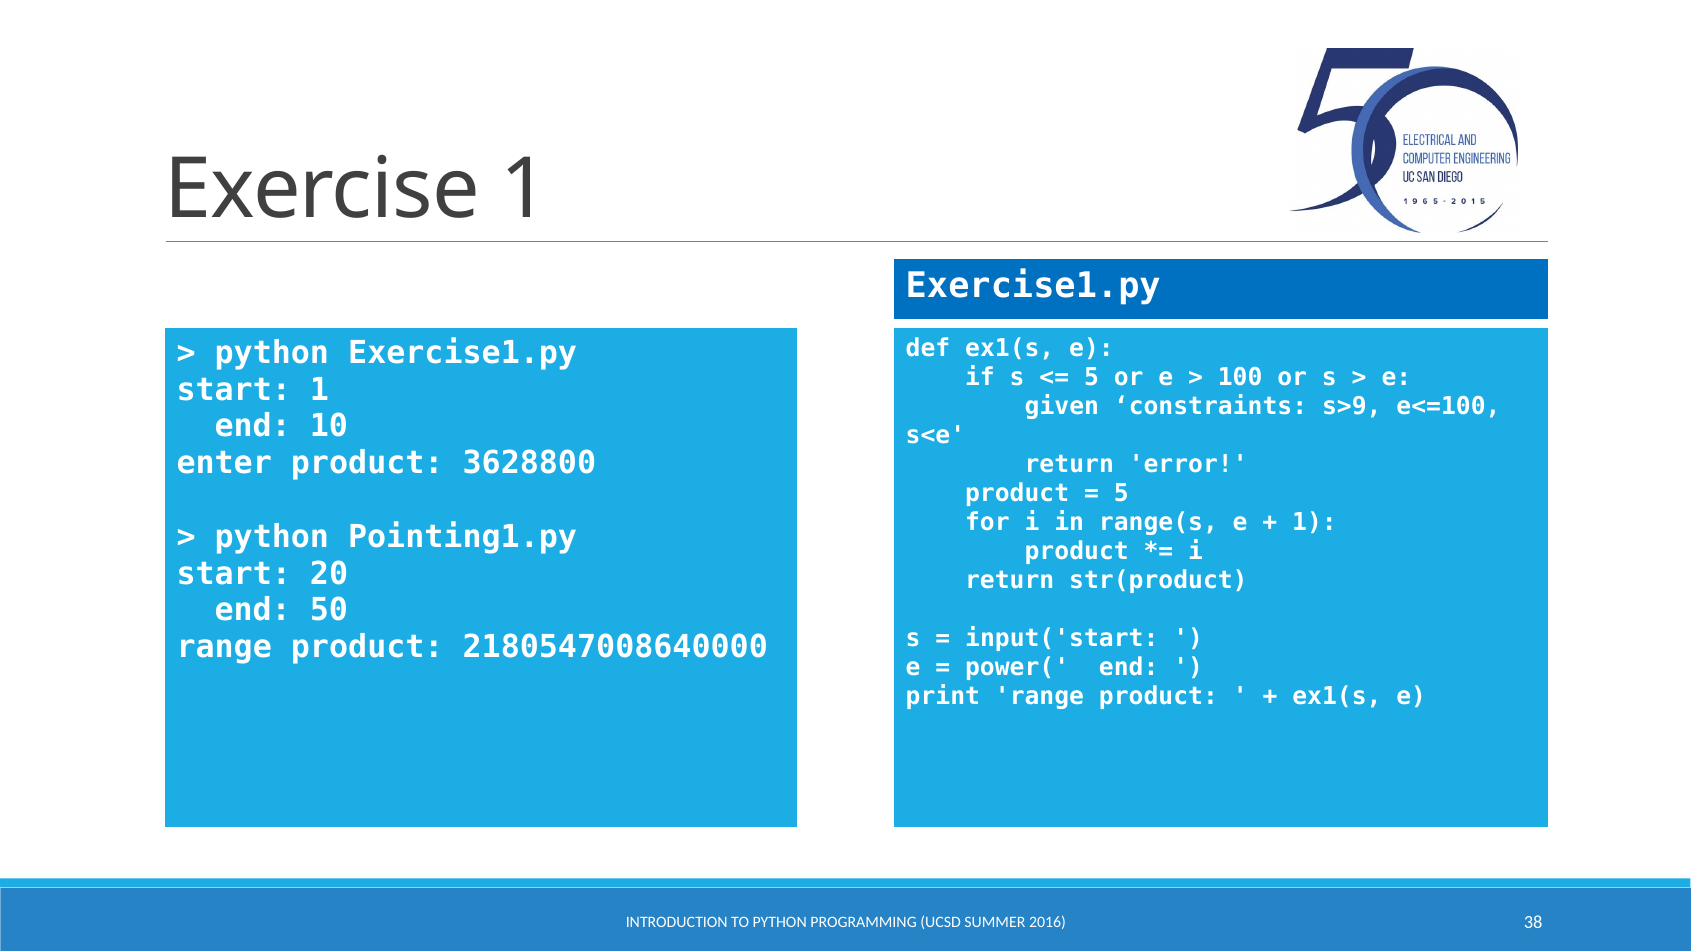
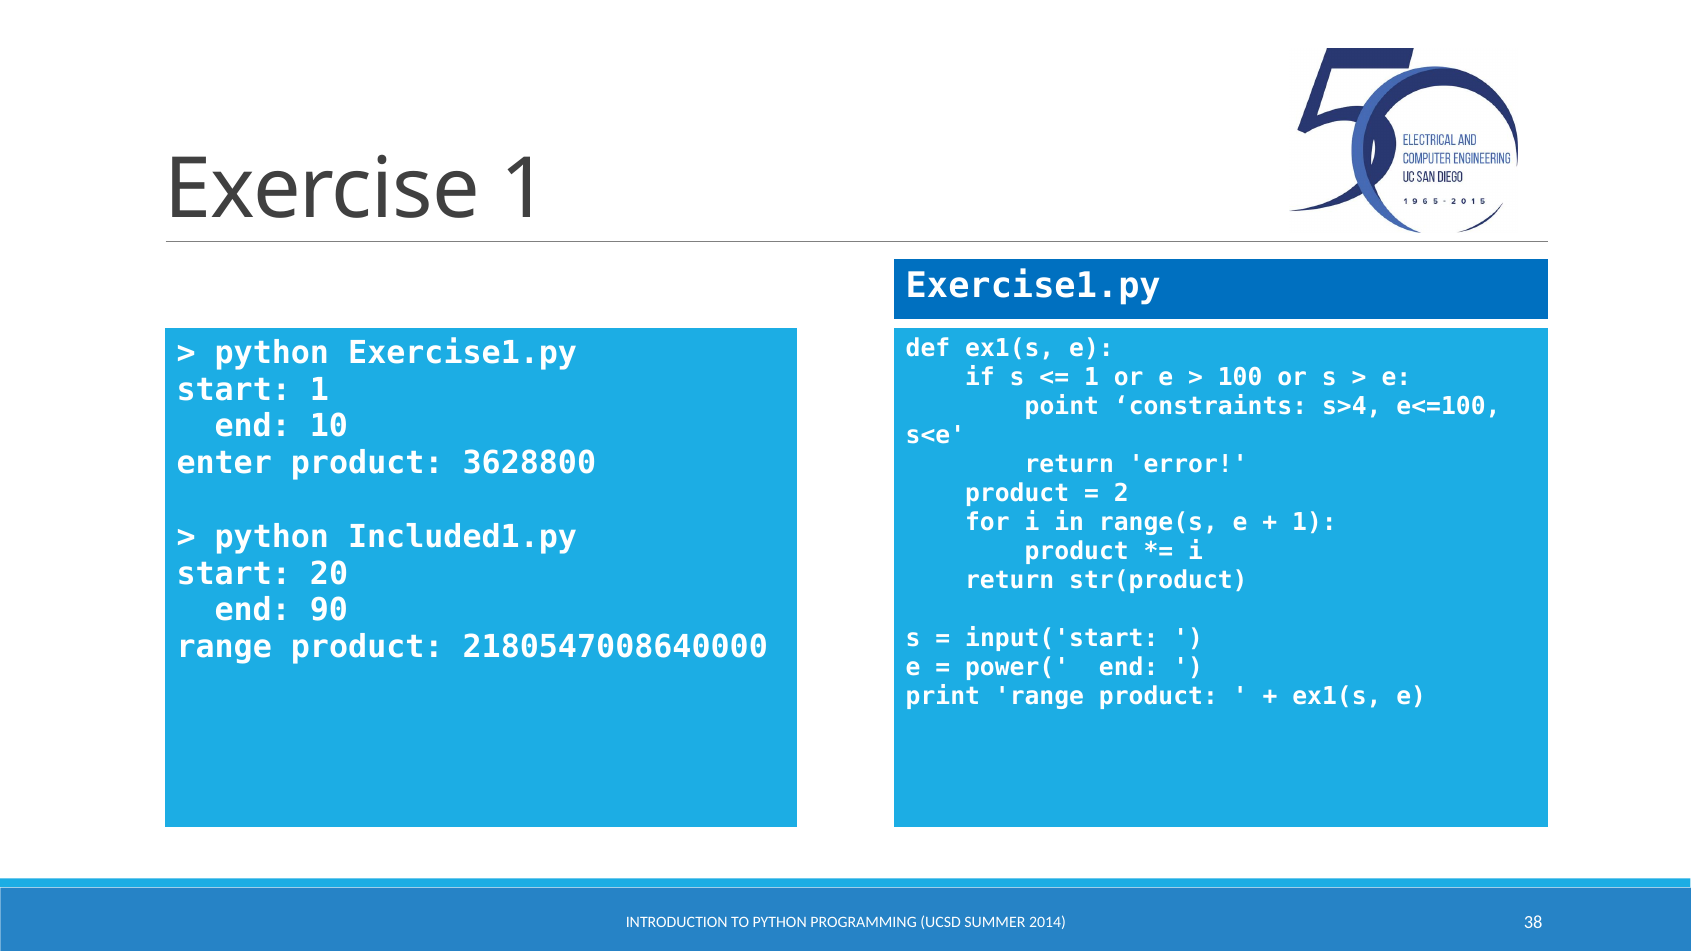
5: 5 -> 1 (1091, 378)
given: given -> point (1062, 407)
s>9: s>9 -> s>4 (1352, 407)
5: 5 -> 2 (1121, 494)
Pointing1.py: Pointing1.py -> Included1.py (463, 537)
50: 50 -> 90 (329, 610)
2016: 2016 -> 2014 (1048, 922)
